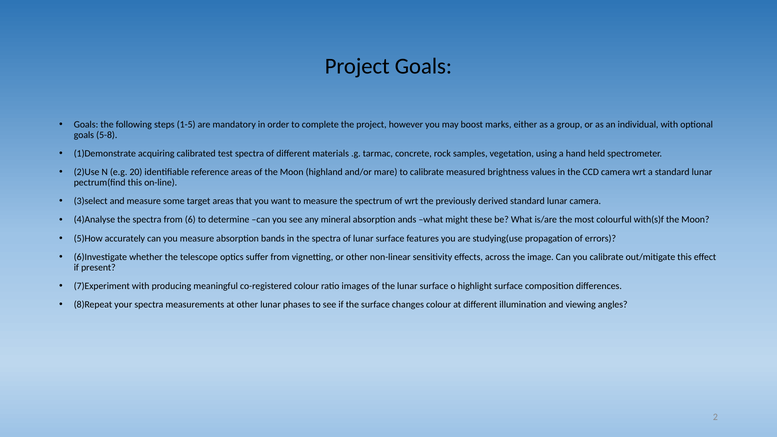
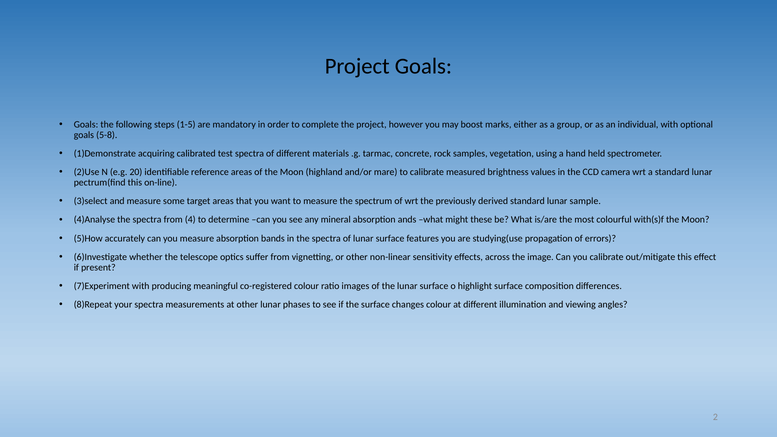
lunar camera: camera -> sample (585, 201)
6: 6 -> 4 (190, 220)
